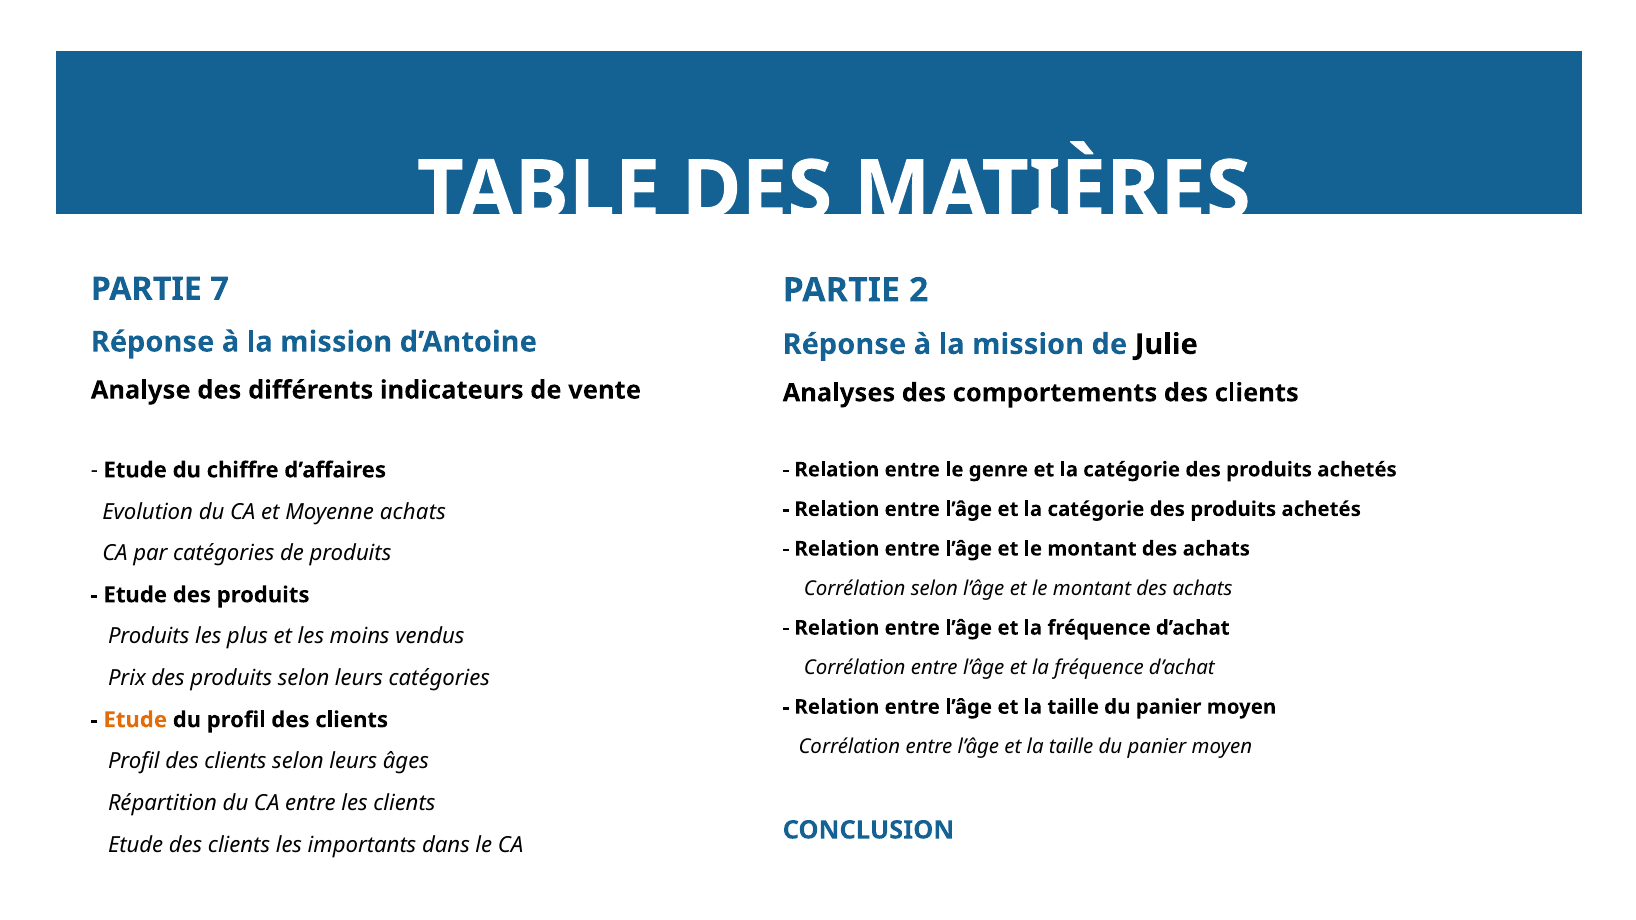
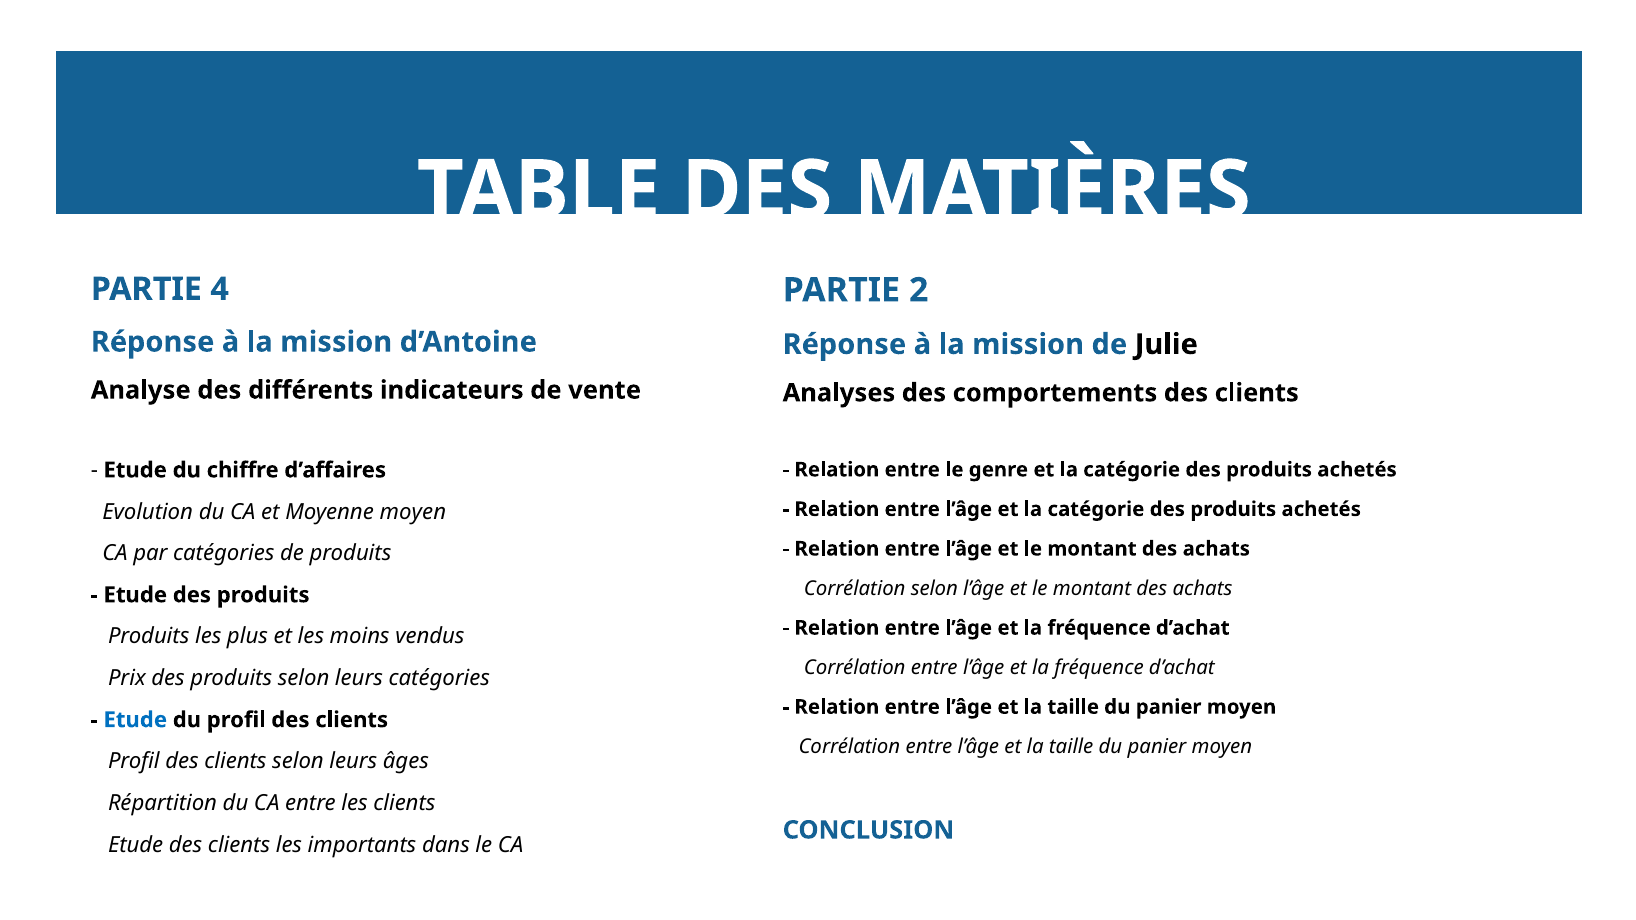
7: 7 -> 4 (220, 289)
Moyenne achats: achats -> moyen (413, 512)
Etude colour: orange -> blue (135, 720)
